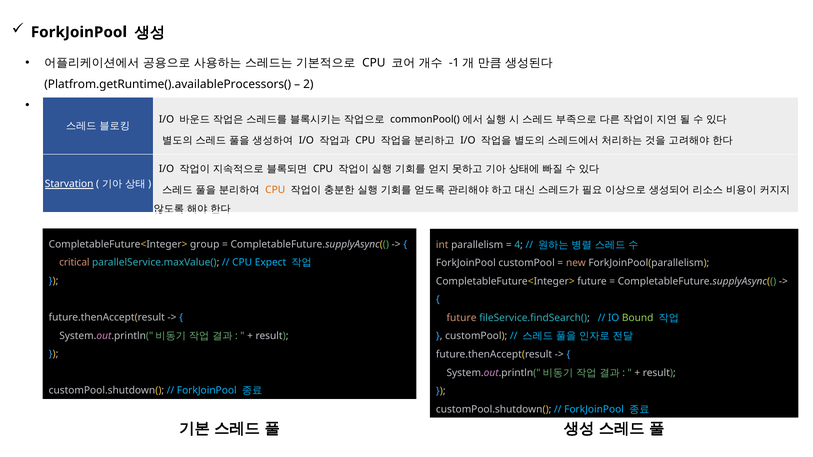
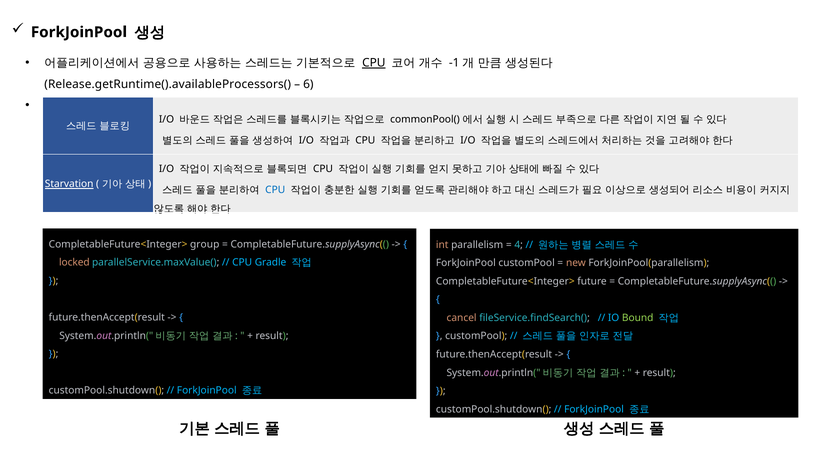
CPU underline: none -> present (374, 63)
Platfrom.getRuntime().availableProcessors(: Platfrom.getRuntime().availableProcessors( -> Release.getRuntime().availableProcessors( (168, 84)
2: 2 -> 6 (308, 84)
CPU colour: orange -> blue (275, 190)
critical: critical -> locked (74, 263)
Expect: Expect -> Gradle (271, 263)
future: future -> cancel (462, 318)
